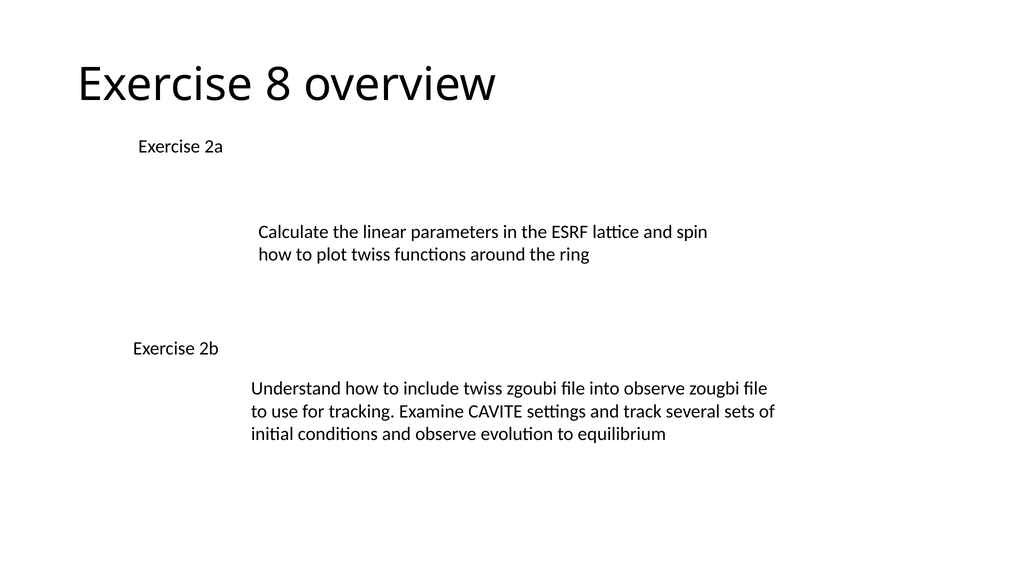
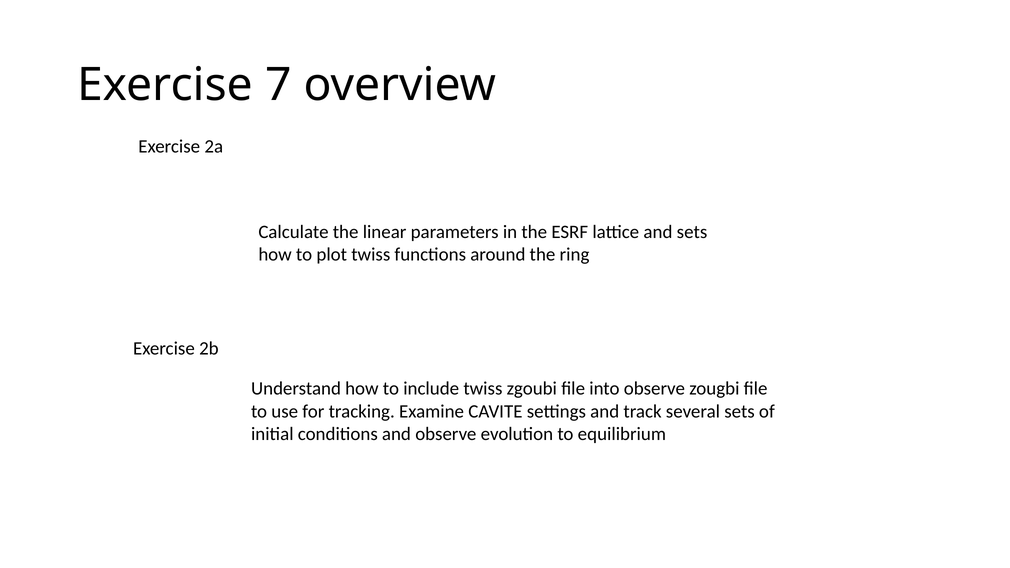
8: 8 -> 7 (278, 85)
and spin: spin -> sets (692, 232)
